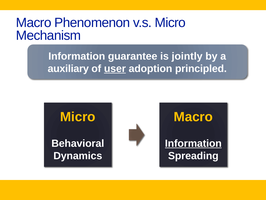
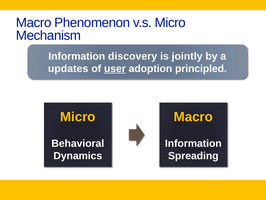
guarantee: guarantee -> discovery (133, 56)
auxiliary: auxiliary -> updates (68, 68)
Information underline: present -> none (193, 143)
